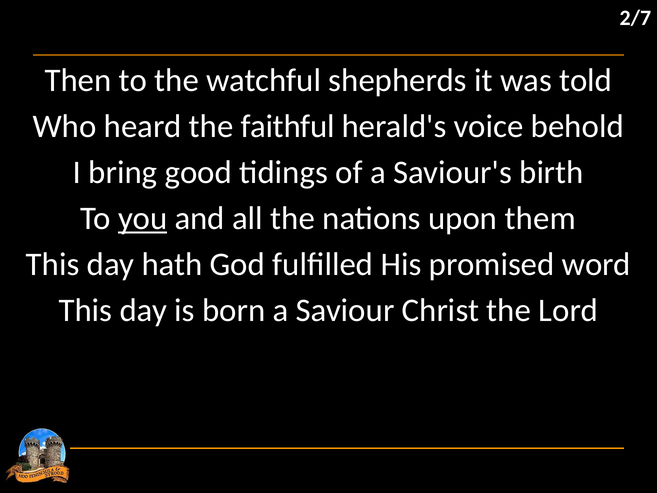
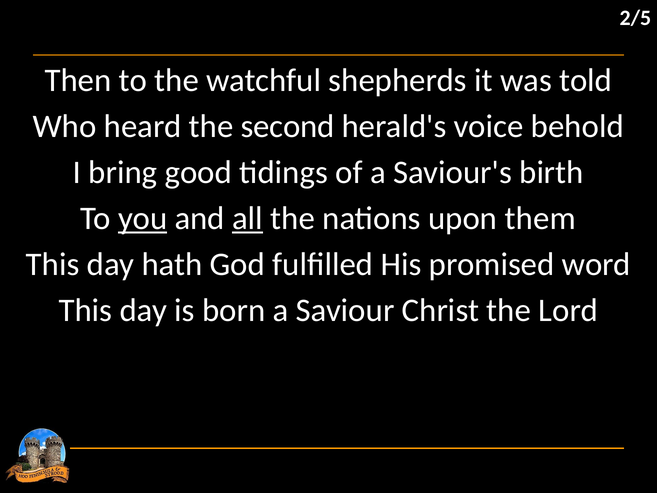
2/7: 2/7 -> 2/5 (635, 18)
faithful: faithful -> second (288, 126)
all underline: none -> present (248, 218)
